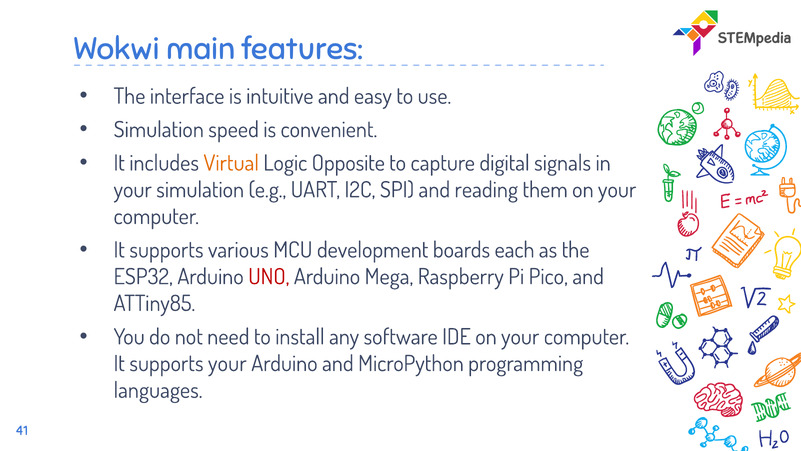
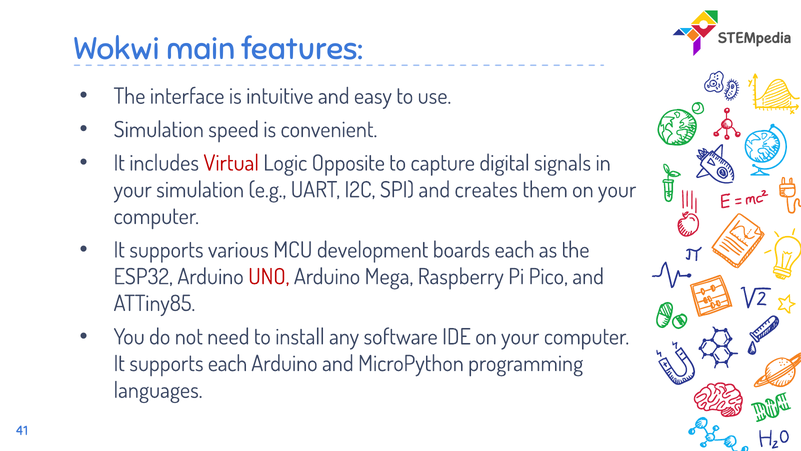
Virtual colour: orange -> red (231, 163)
reading: reading -> creates (486, 190)
supports your: your -> each (228, 363)
